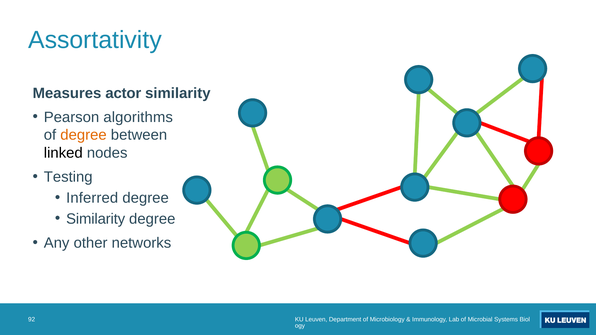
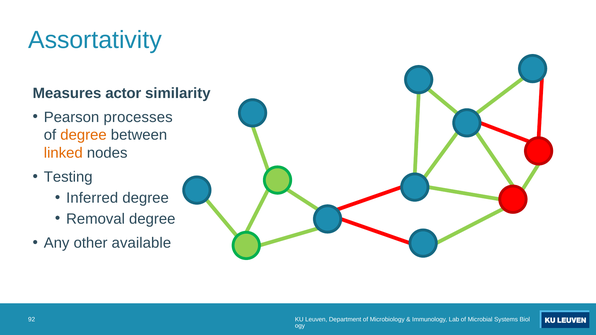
algorithms: algorithms -> processes (138, 117)
linked colour: black -> orange (63, 153)
Similarity: Similarity -> Removal (96, 219)
networks: networks -> available (141, 243)
